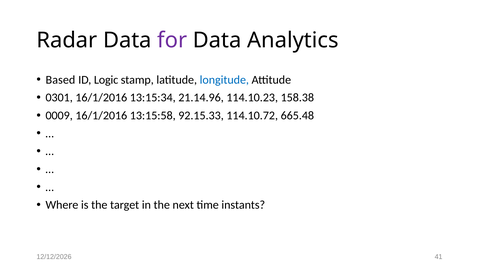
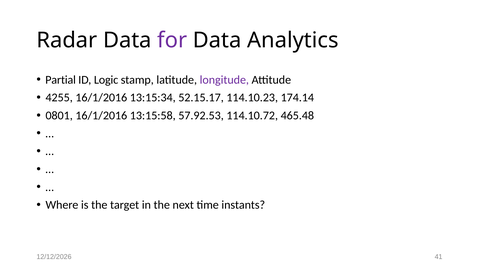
Based: Based -> Partial (61, 80)
longitude colour: blue -> purple (224, 80)
0301: 0301 -> 4255 (59, 98)
21.14.96: 21.14.96 -> 52.15.17 (201, 98)
158.38: 158.38 -> 174.14 (297, 98)
0009: 0009 -> 0801 (59, 116)
92.15.33: 92.15.33 -> 57.92.53 (201, 116)
665.48: 665.48 -> 465.48 (297, 116)
